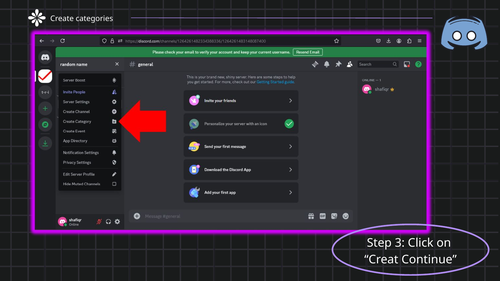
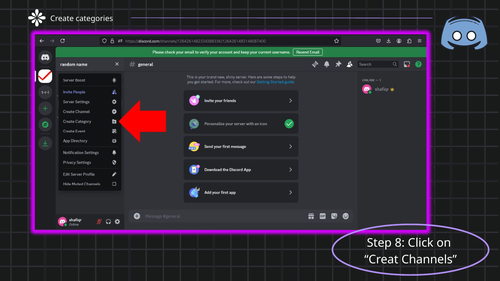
3: 3 -> 8 (400, 243)
Continue: Continue -> Channels (429, 260)
